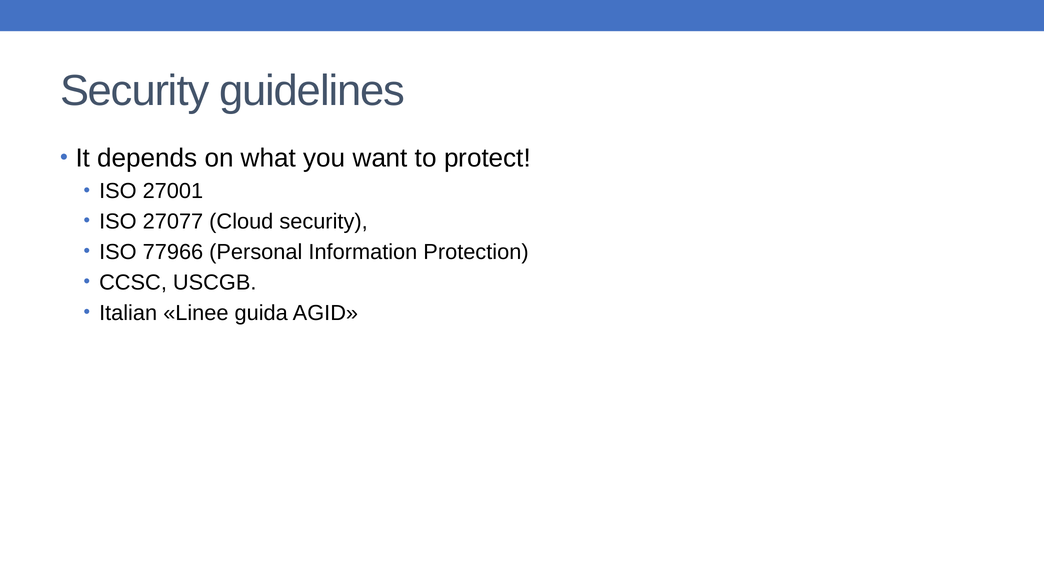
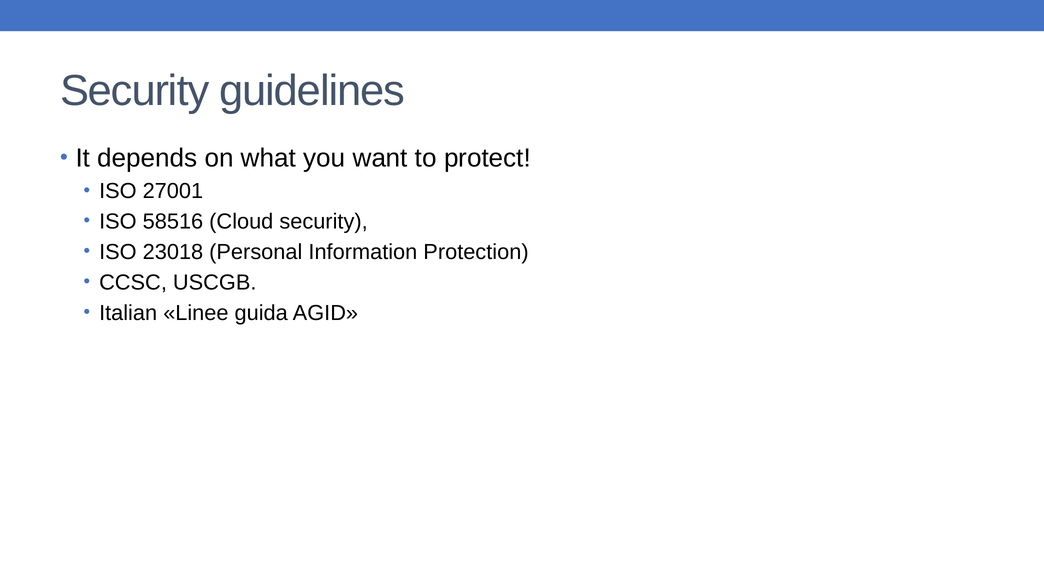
27077: 27077 -> 58516 (173, 222)
77966: 77966 -> 23018 (173, 252)
